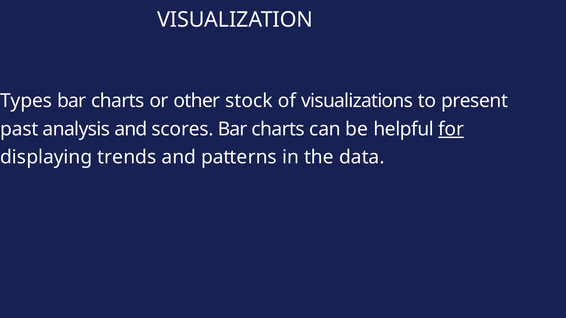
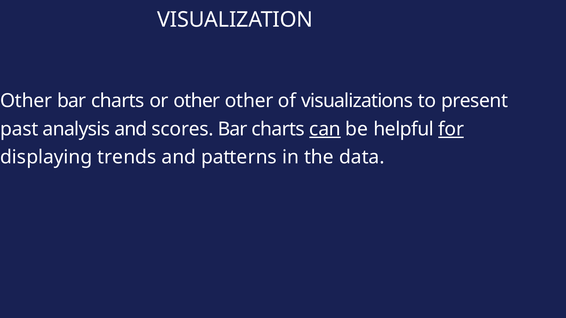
Types: Types -> Other (26, 101)
other stock: stock -> other (249, 101)
can underline: none -> present (325, 129)
